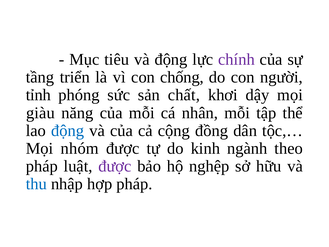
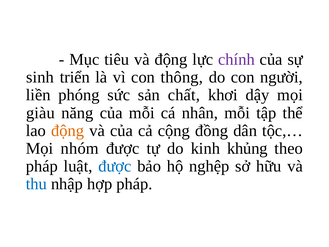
tầng: tầng -> sinh (40, 77)
chống: chống -> thông (182, 77)
tỉnh: tỉnh -> liền (38, 95)
động colour: blue -> orange (68, 130)
ngành: ngành -> khủng (247, 148)
được colour: purple -> blue (115, 166)
